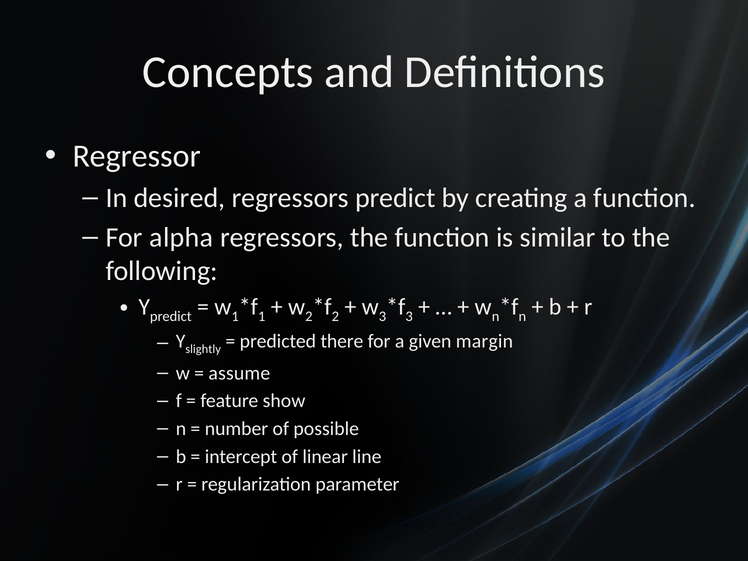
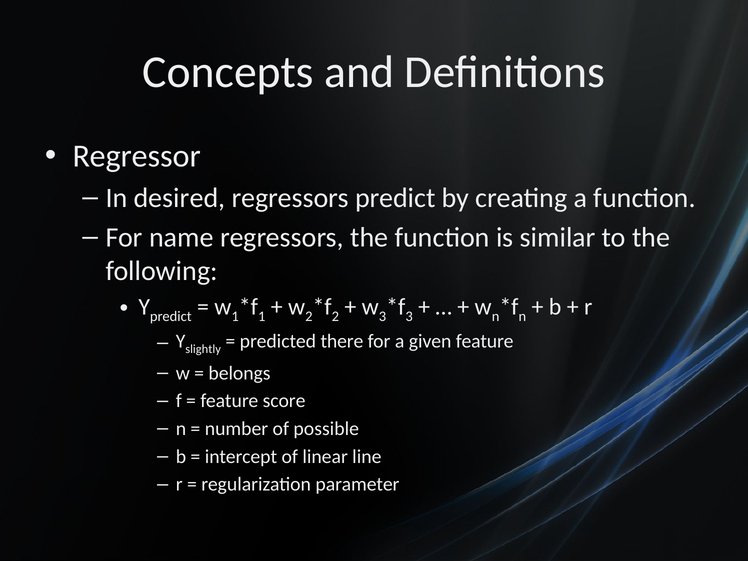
alpha: alpha -> name (181, 237)
given margin: margin -> feature (485, 341)
assume: assume -> belongs (239, 373)
show: show -> score (284, 401)
